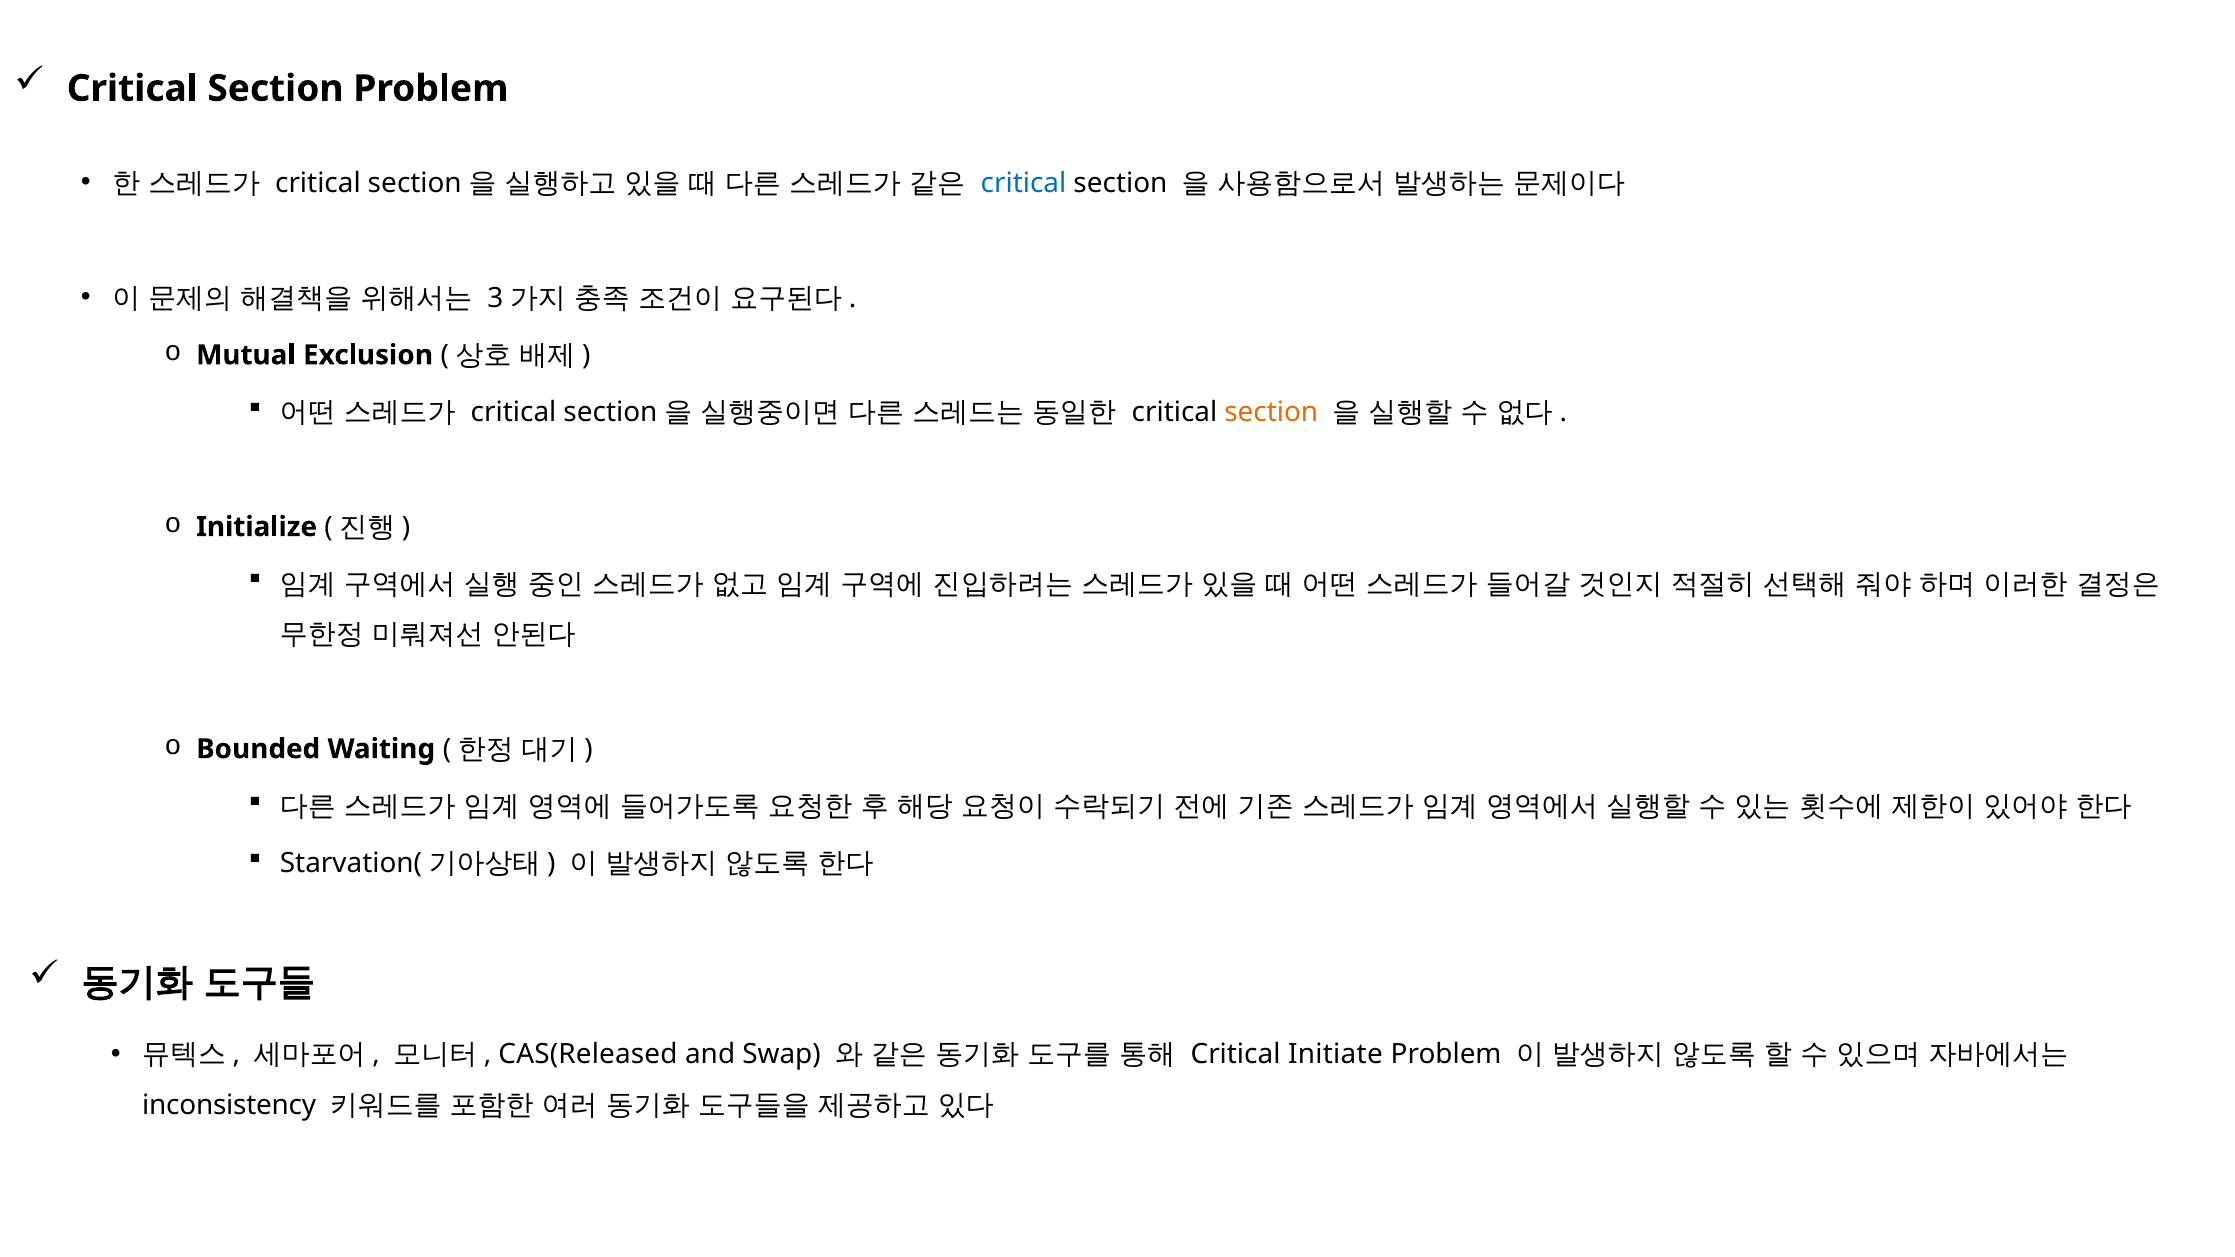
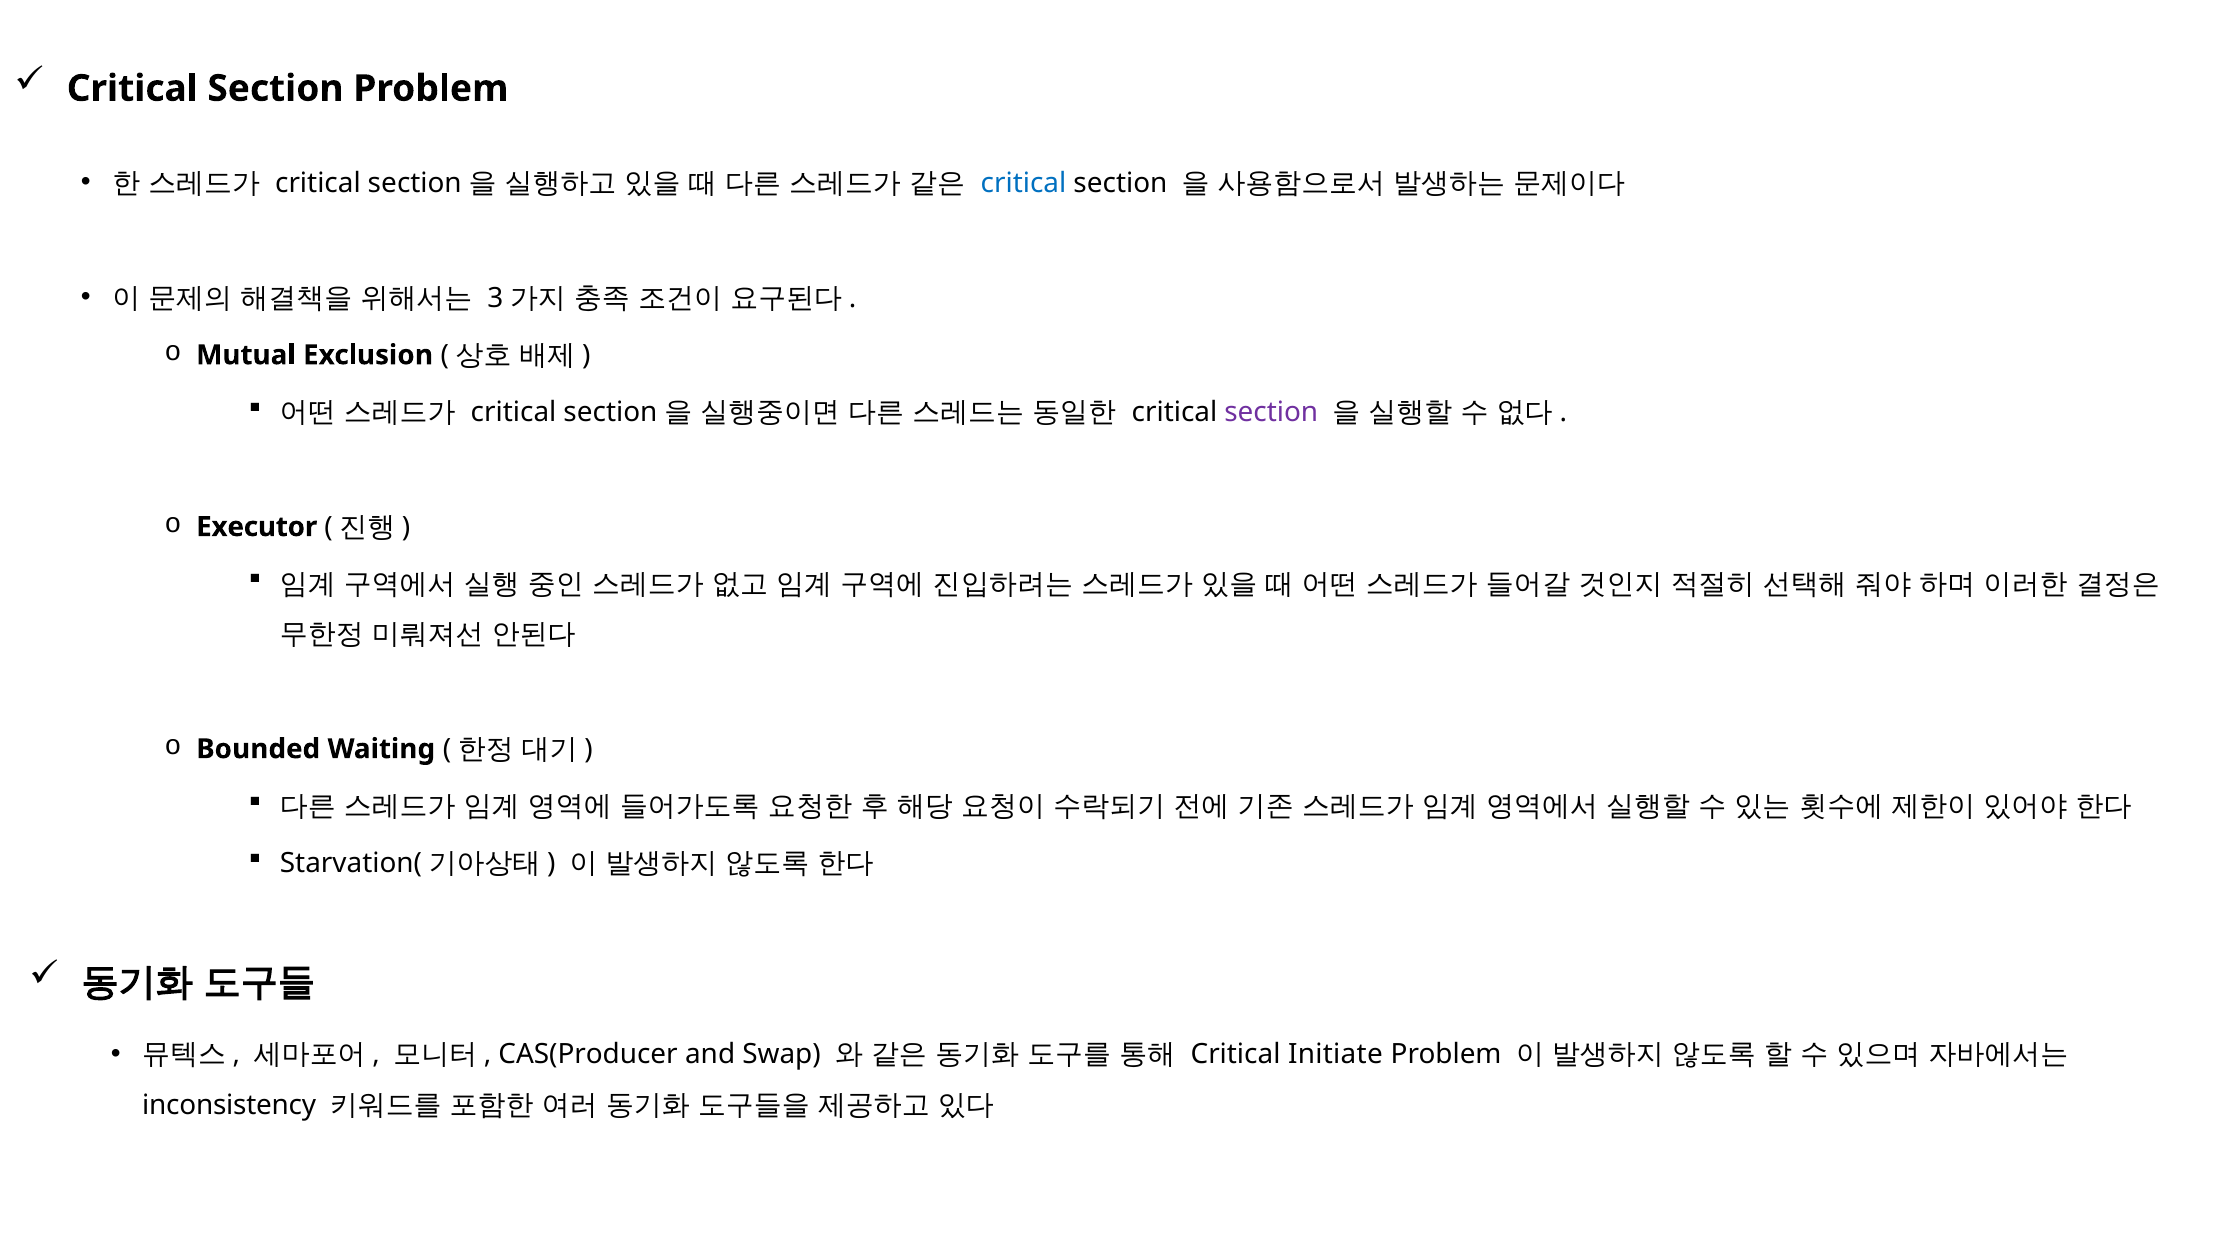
section colour: orange -> purple (1271, 412)
Initialize: Initialize -> Executor (257, 527)
CAS(Released: CAS(Released -> CAS(Producer (588, 1055)
